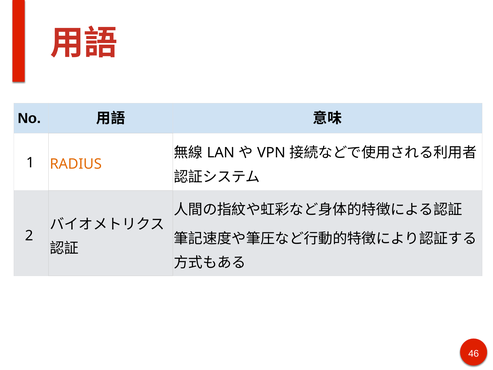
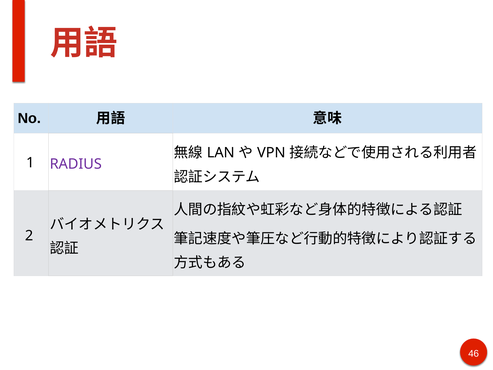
RADIUS colour: orange -> purple (76, 164)
